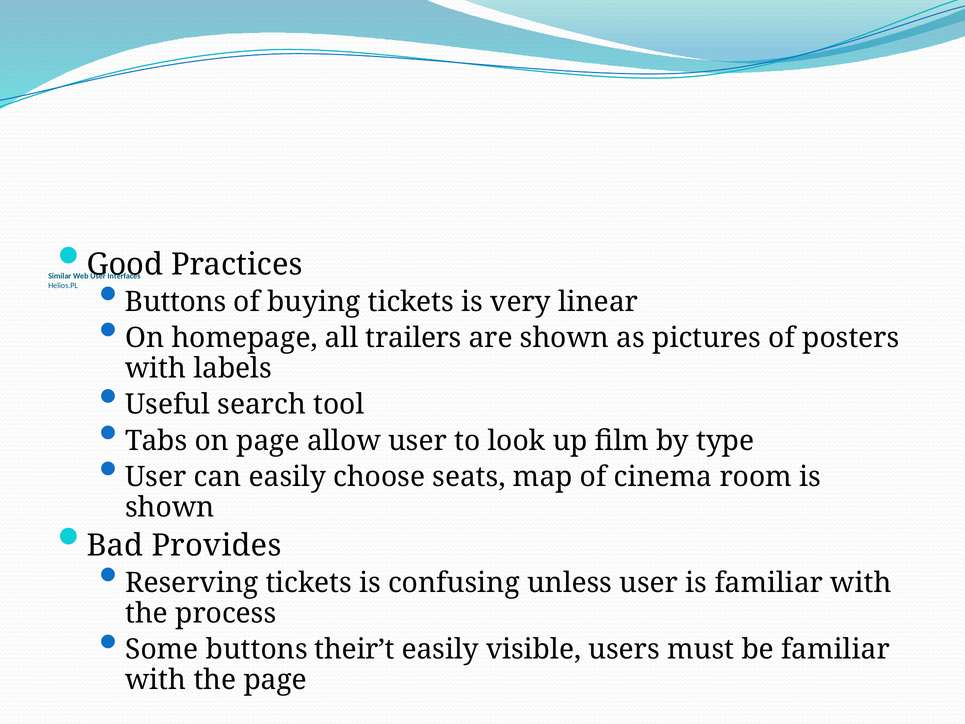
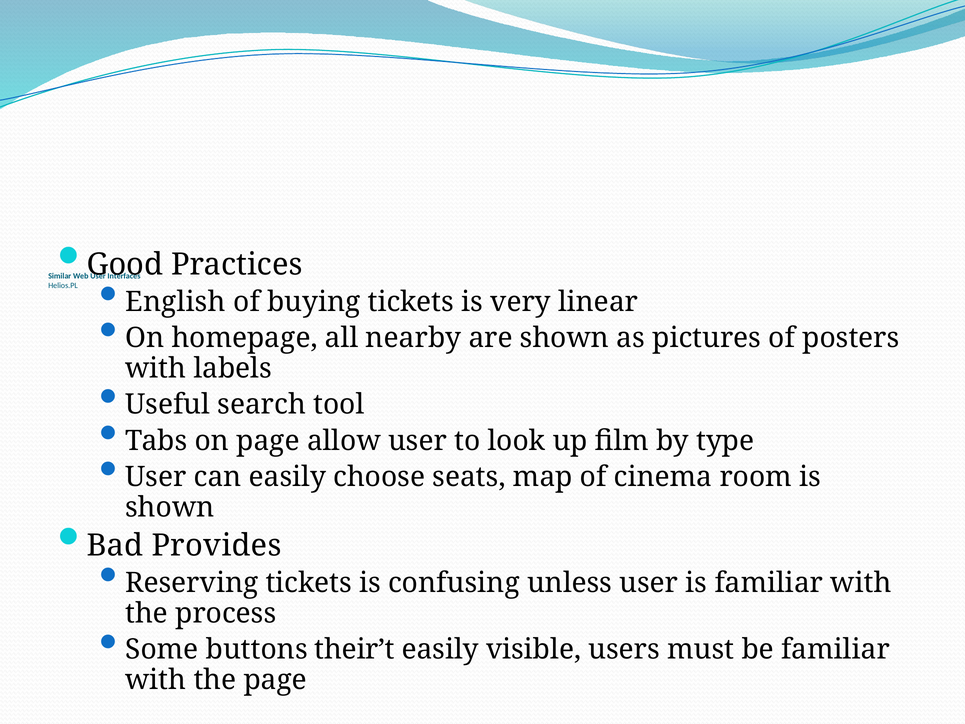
Buttons: Buttons -> English (176, 302)
trailers: trailers -> nearby (413, 338)
